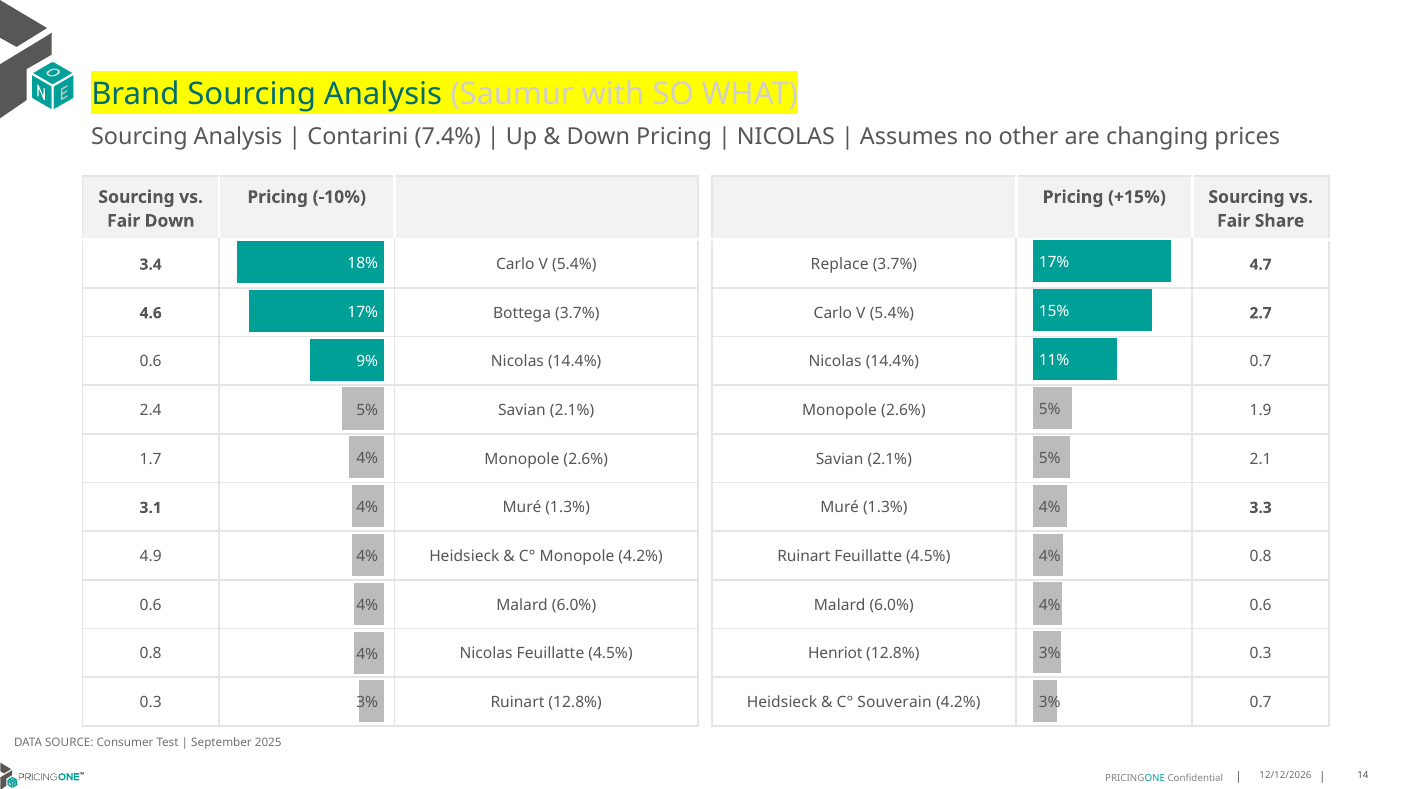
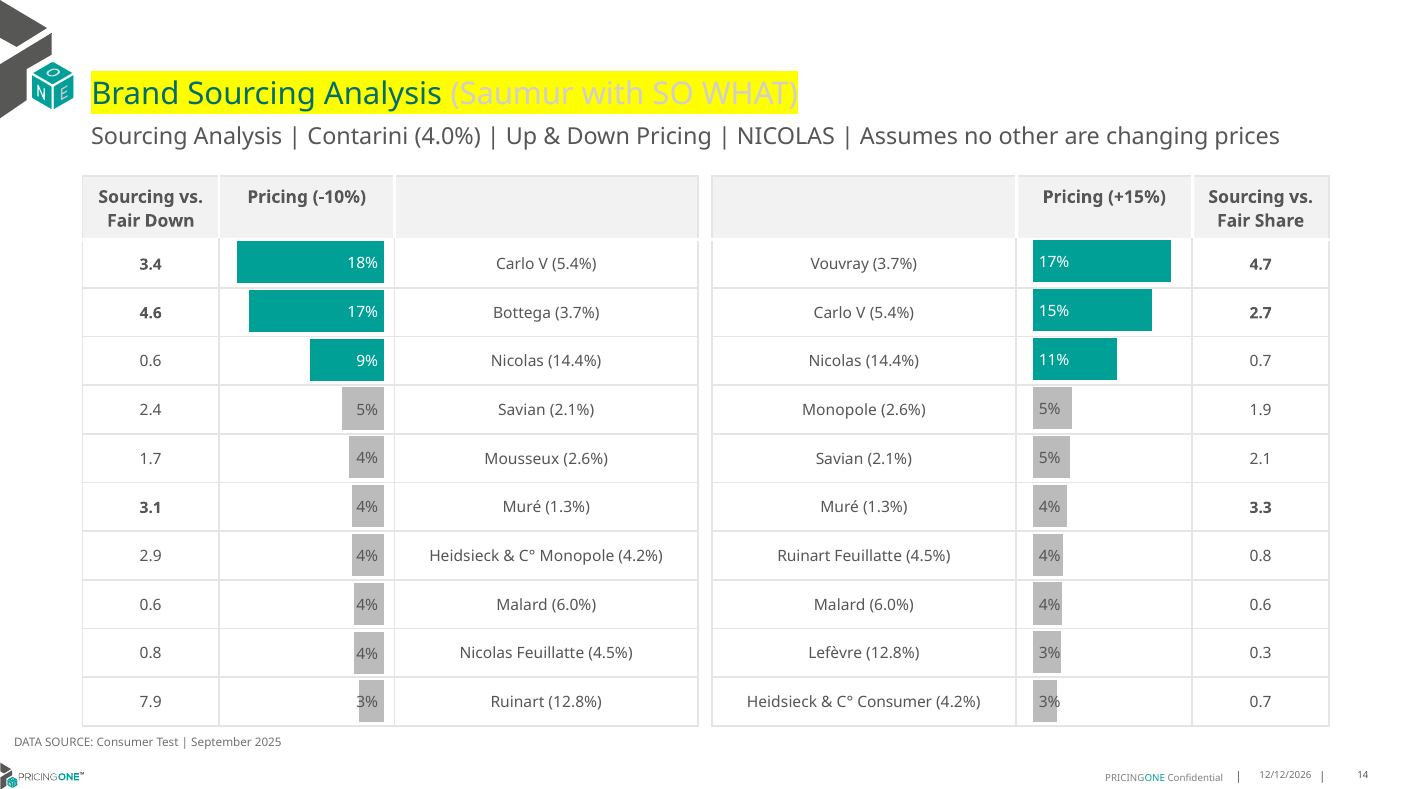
7.4%: 7.4% -> 4.0% (448, 137)
Replace: Replace -> Vouvray (840, 265)
1.7 Monopole: Monopole -> Mousseux (522, 459)
4.9: 4.9 -> 2.9 (151, 557)
Henriot: Henriot -> Lefèvre (835, 654)
0.3: 0.3 -> 7.9 (151, 703)
C° Souverain: Souverain -> Consumer (895, 703)
